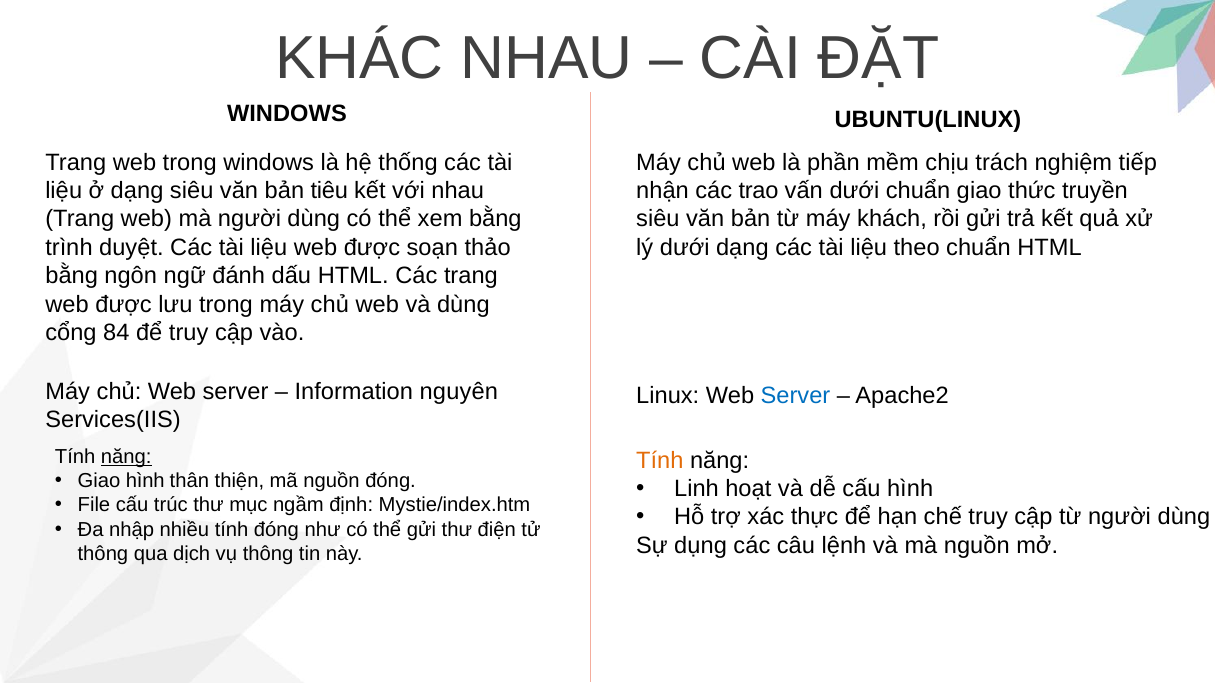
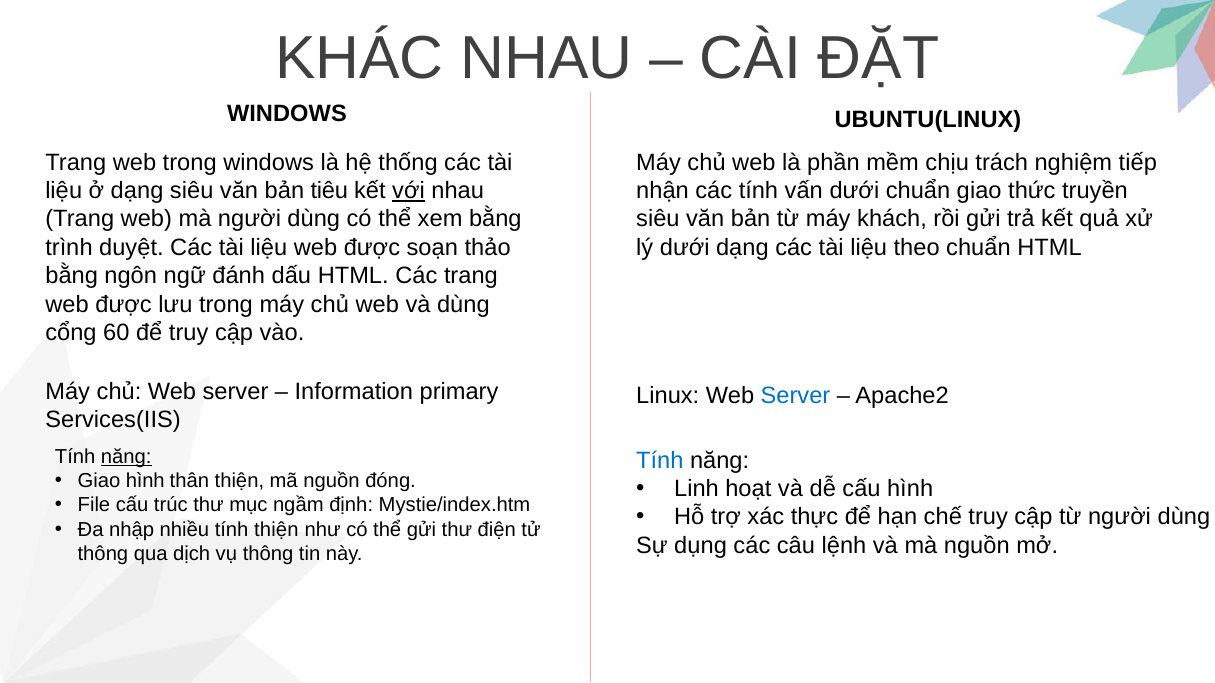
với underline: none -> present (409, 191)
các trao: trao -> tính (758, 191)
84: 84 -> 60 (116, 333)
nguyên: nguyên -> primary (459, 392)
Tính colour: orange -> blue (660, 461)
tính đóng: đóng -> thiện (276, 530)
